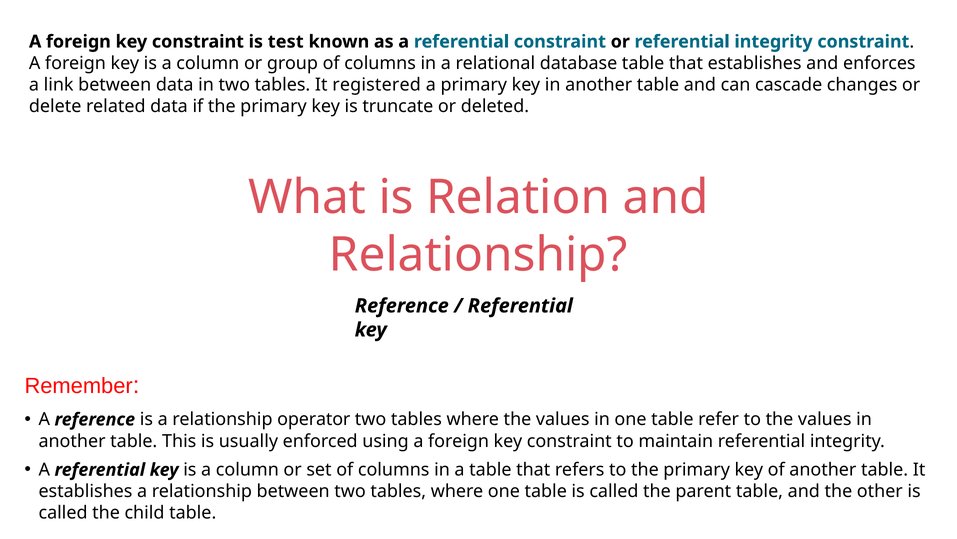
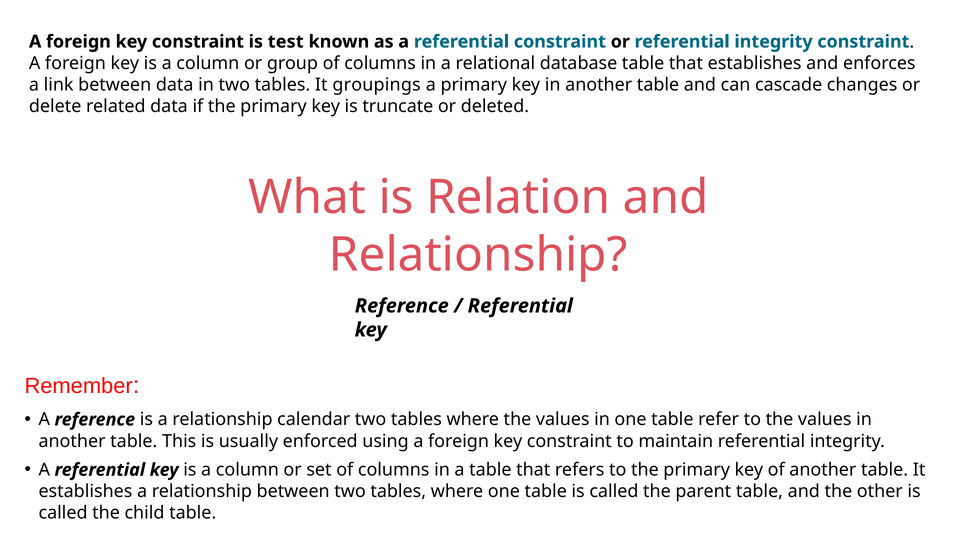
registered: registered -> groupings (377, 85)
operator: operator -> calendar (314, 419)
